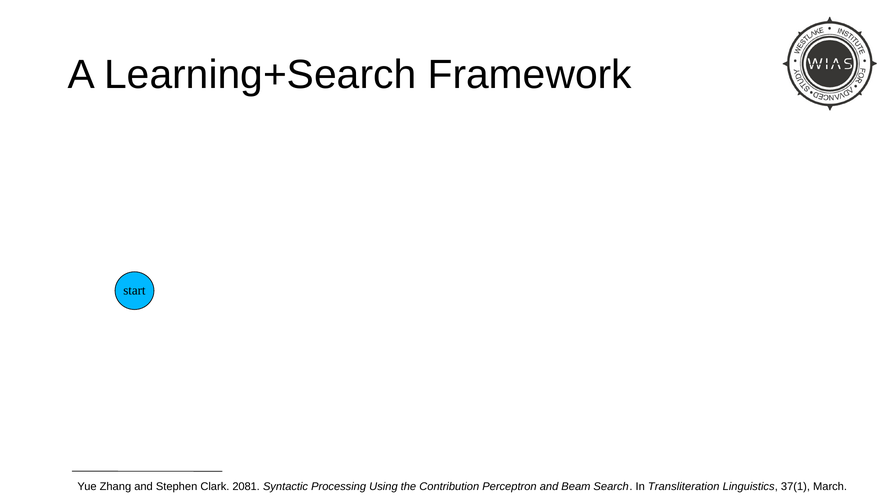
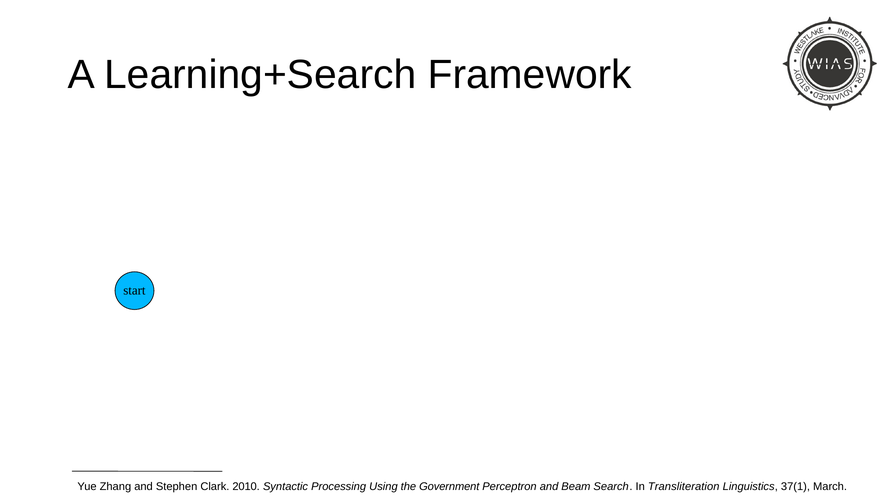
2081: 2081 -> 2010 (246, 487)
Contribution: Contribution -> Government (449, 487)
